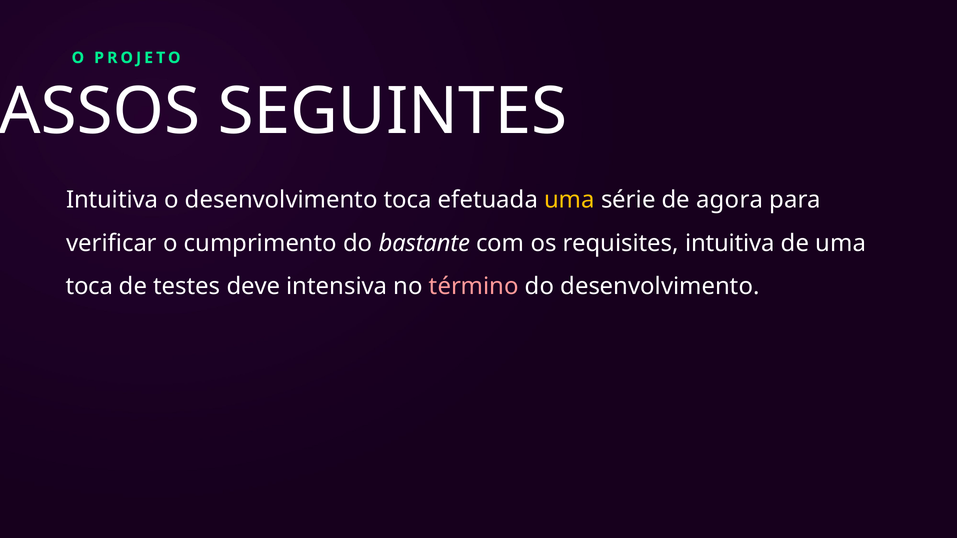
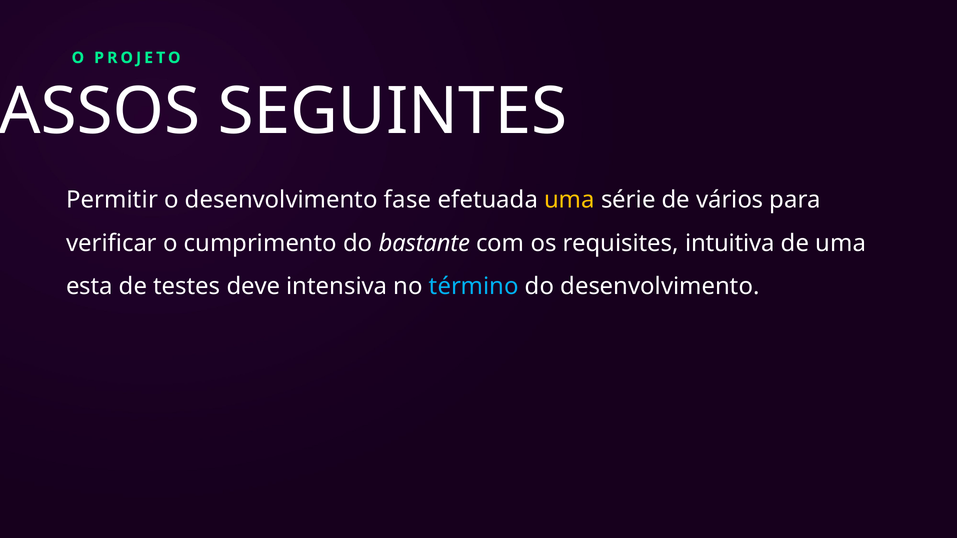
Intuitiva: Intuitiva -> Permitir (112, 200)
desenvolvimento toca: toca -> fase (408, 200)
agora: agora -> vários (730, 200)
toca: toca -> esta (89, 286)
término colour: pink -> light blue (474, 286)
